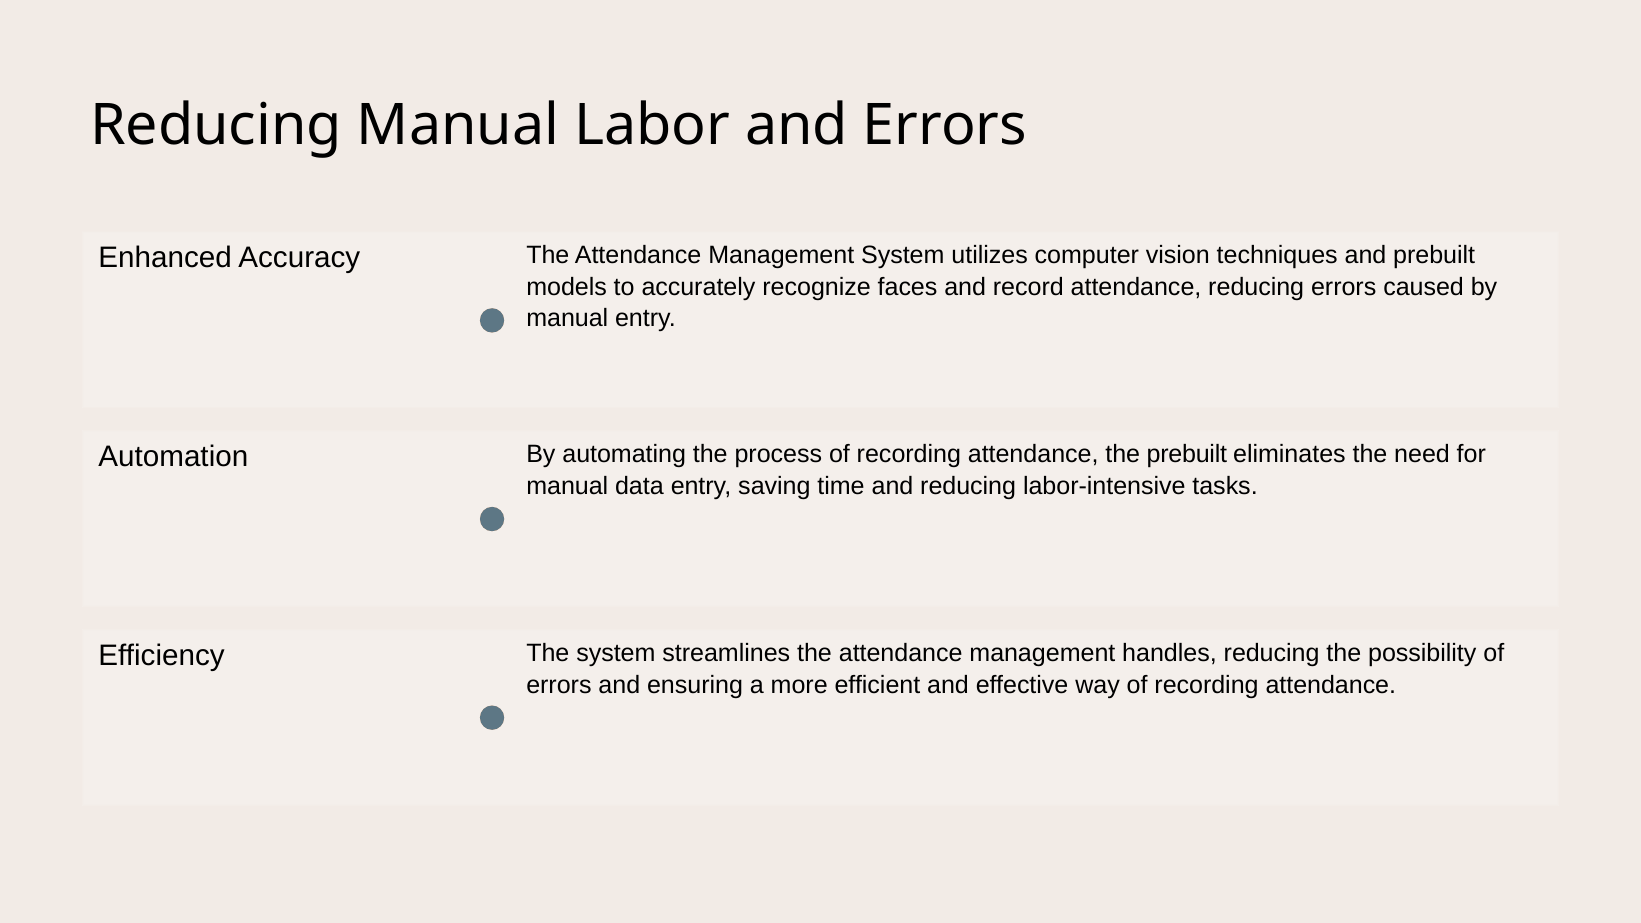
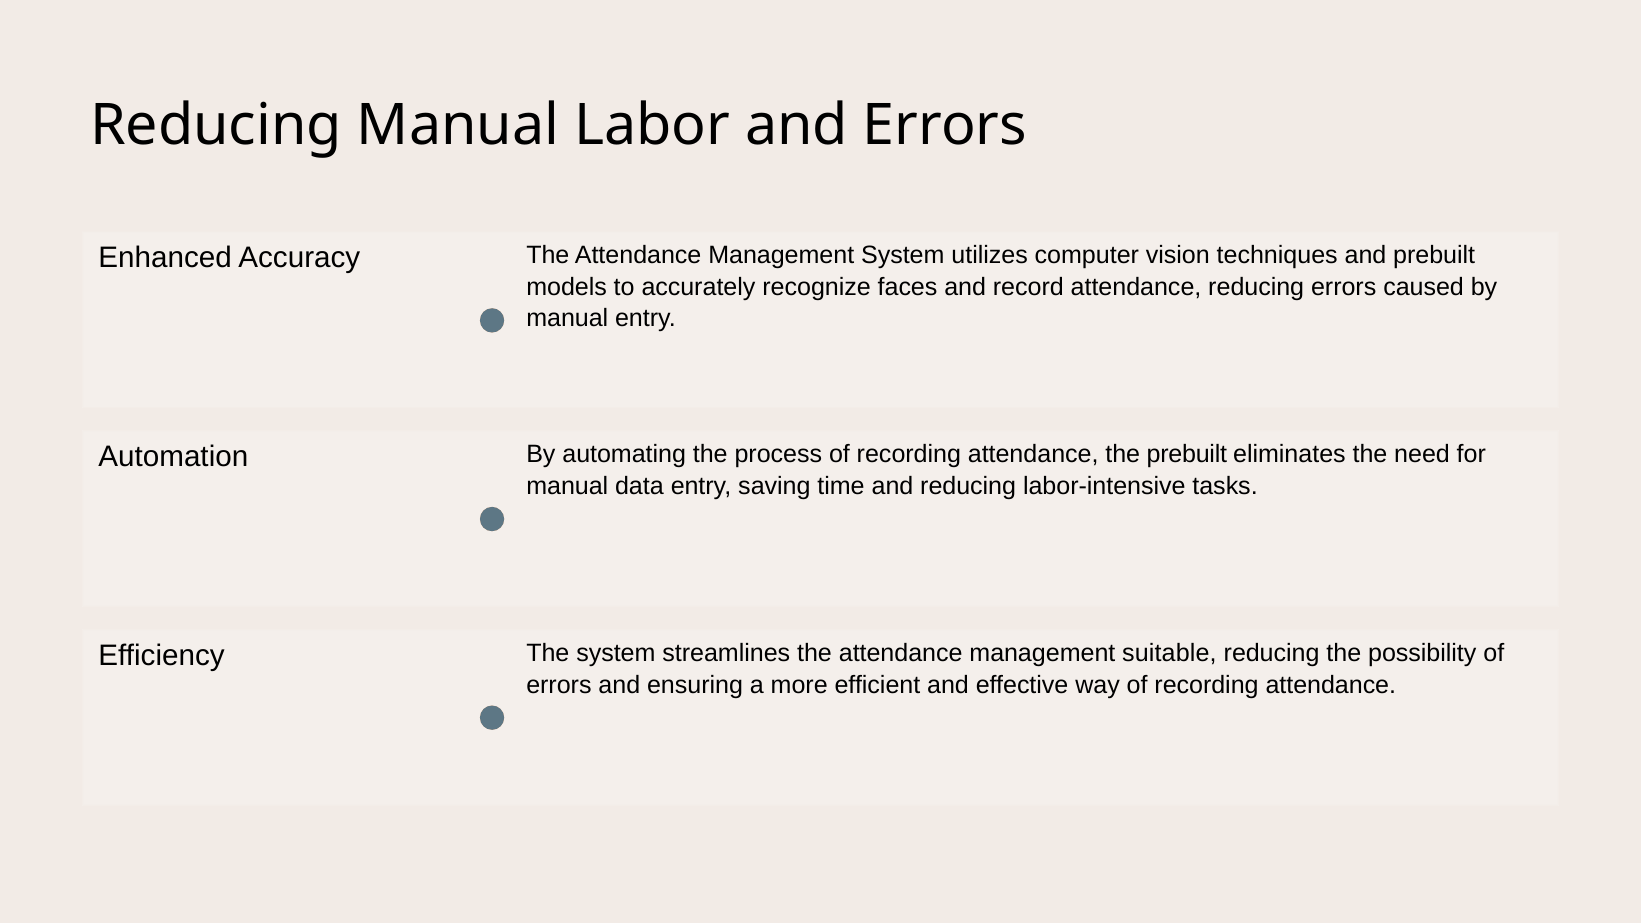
handles: handles -> suitable (1169, 653)
